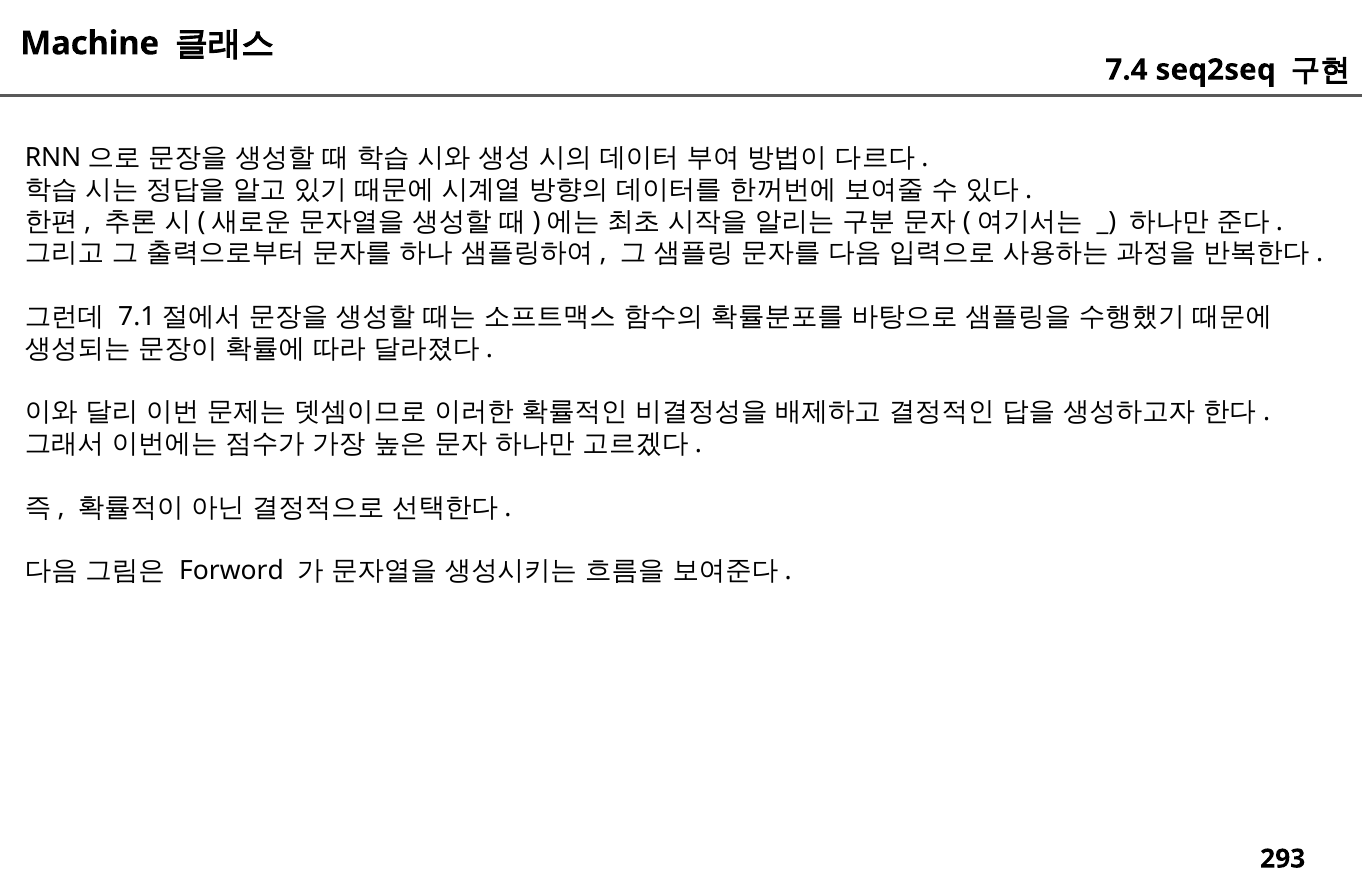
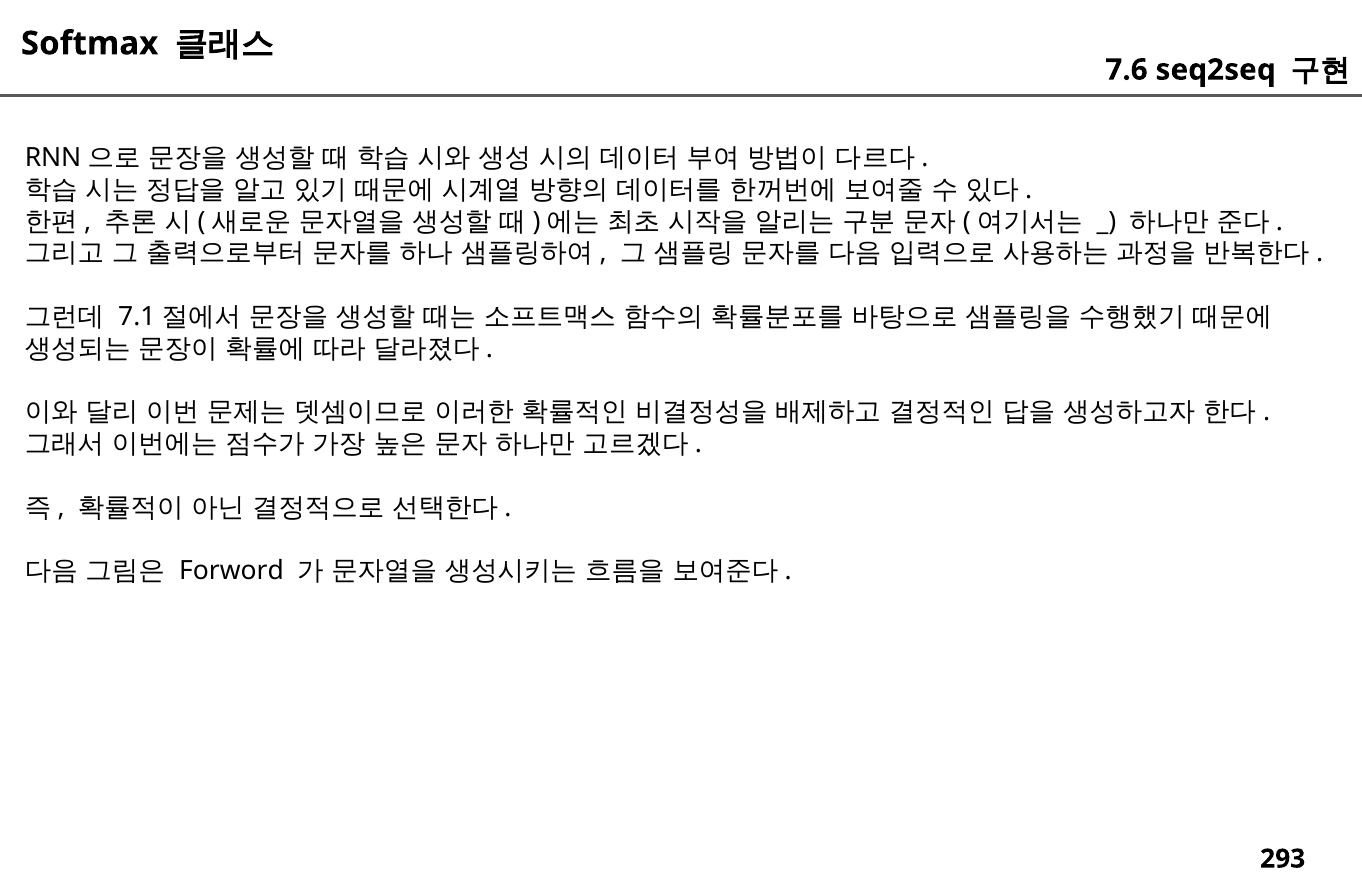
Machine: Machine -> Softmax (90, 43)
7.4: 7.4 -> 7.6 (1127, 70)
